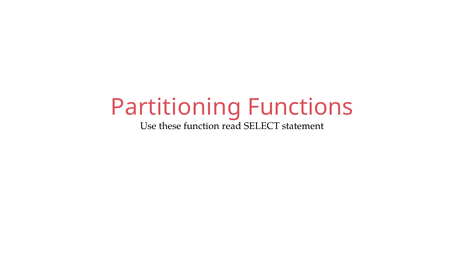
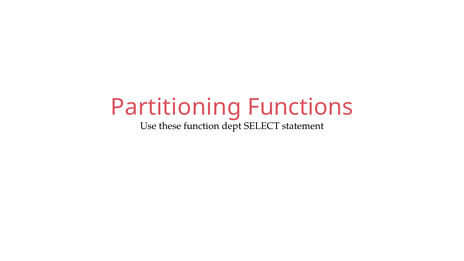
read: read -> dept (232, 126)
